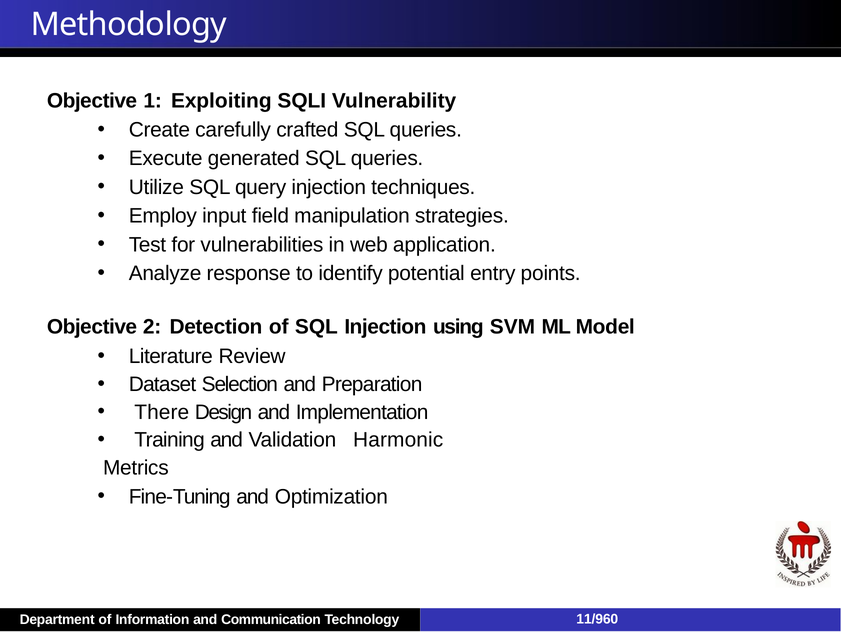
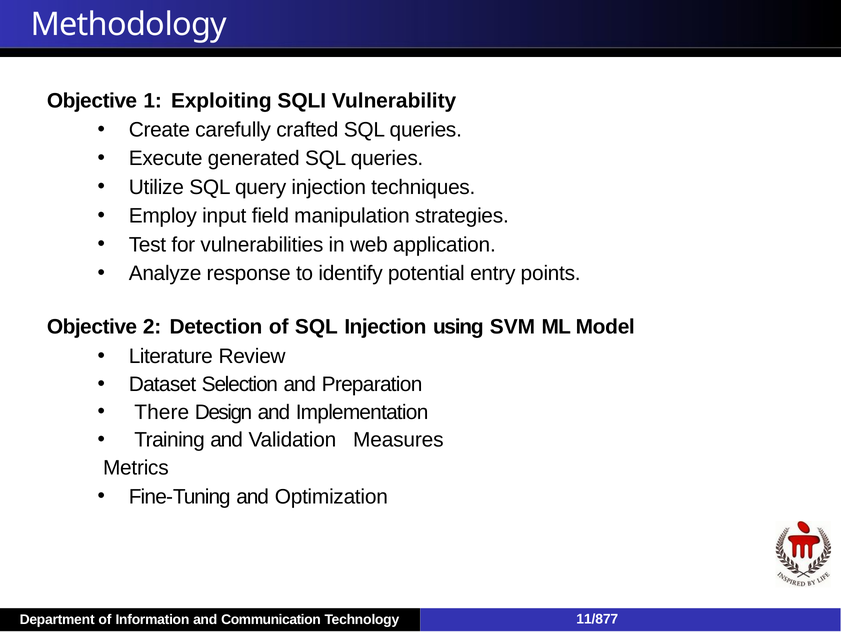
Harmonic: Harmonic -> Measures (398, 440)
11/960: 11/960 -> 11/877 (597, 619)
